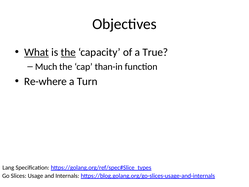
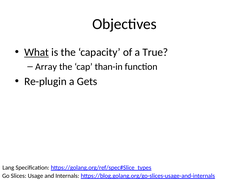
the underline: present -> none (68, 52)
Much: Much -> Array (46, 67)
Re-where: Re-where -> Re-plugin (45, 81)
Turn: Turn -> Gets (87, 81)
